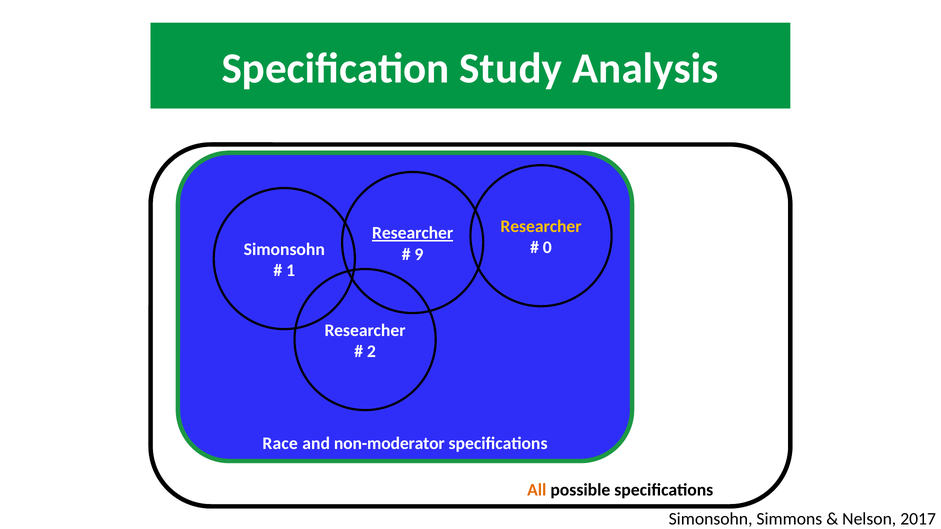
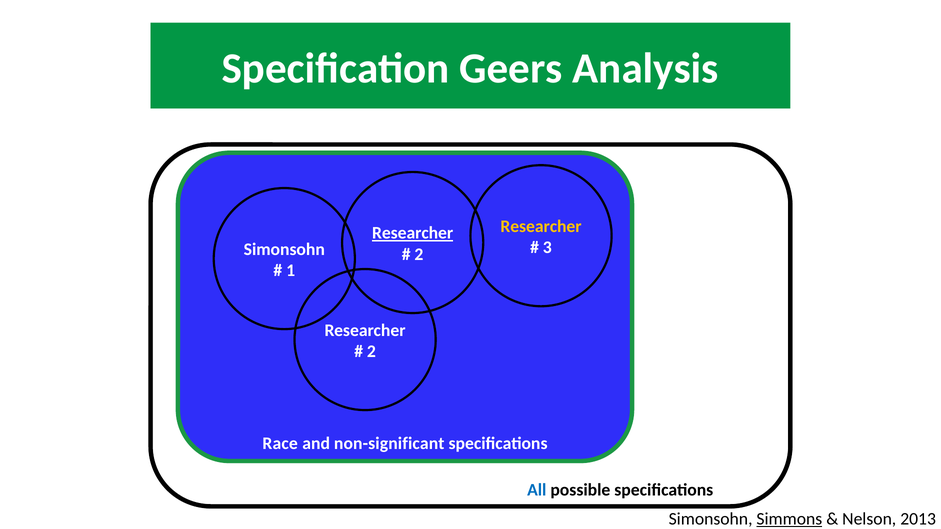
Study: Study -> Geers (511, 69)
0: 0 -> 3 (547, 248)
9: 9 -> 2 (419, 254)
non-moderator: non-moderator -> non-significant (389, 444)
All colour: orange -> blue (537, 490)
Simmons underline: none -> present (789, 519)
2017: 2017 -> 2013 (918, 519)
